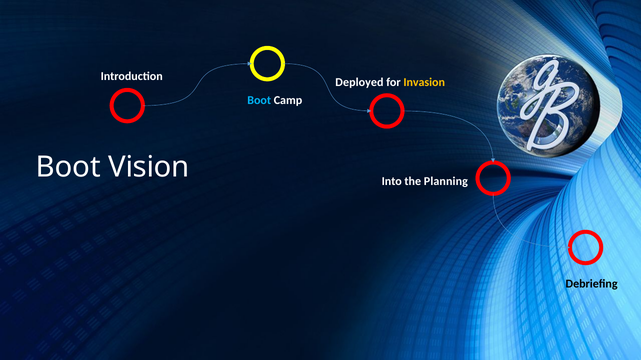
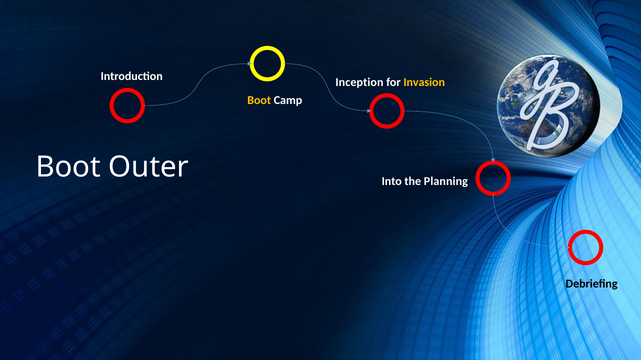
Deployed: Deployed -> Inception (359, 82)
Boot colour: light blue -> yellow (259, 100)
Vision: Vision -> Outer (149, 167)
